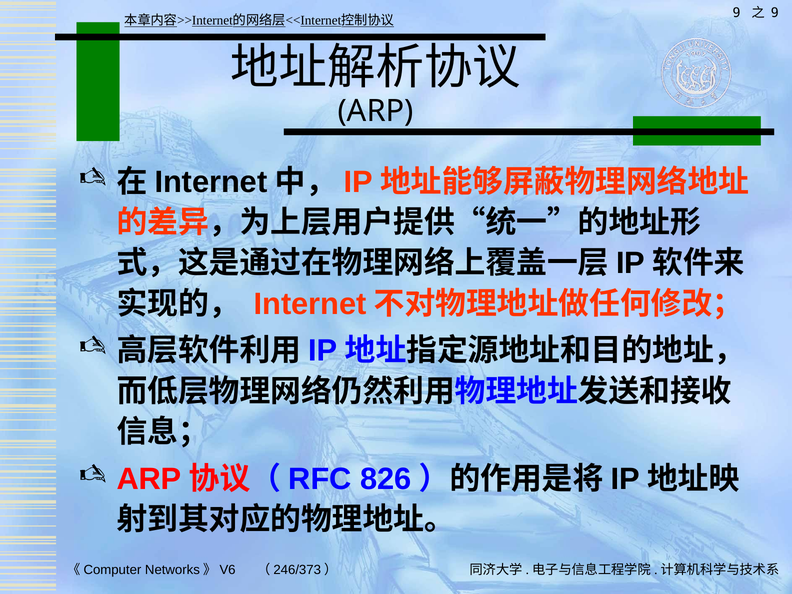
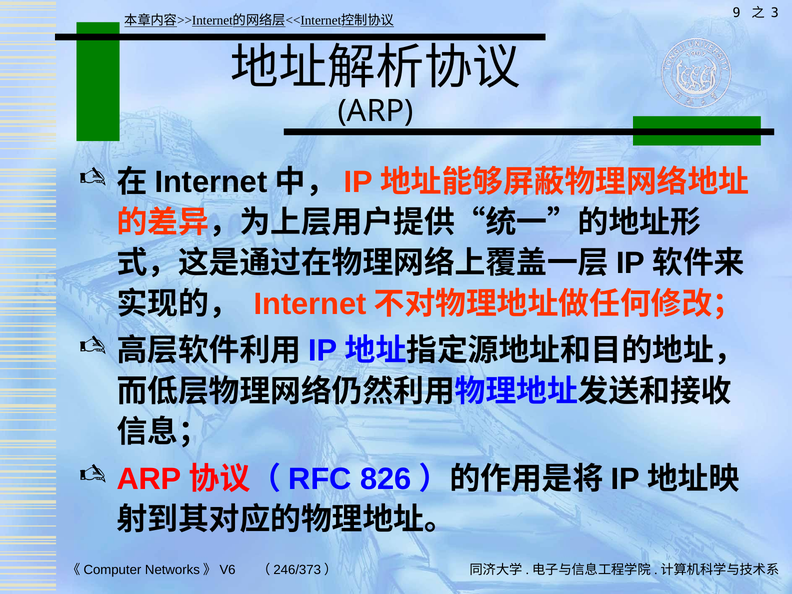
9: 9 -> 3 (775, 13)
